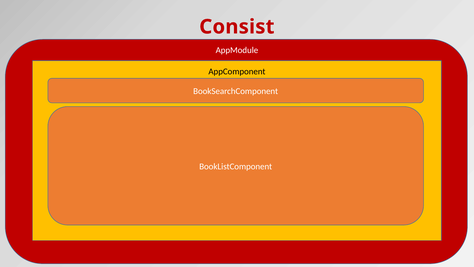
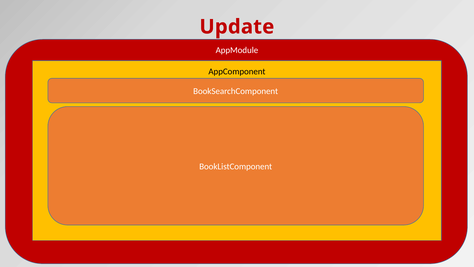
Consist: Consist -> Update (237, 27)
